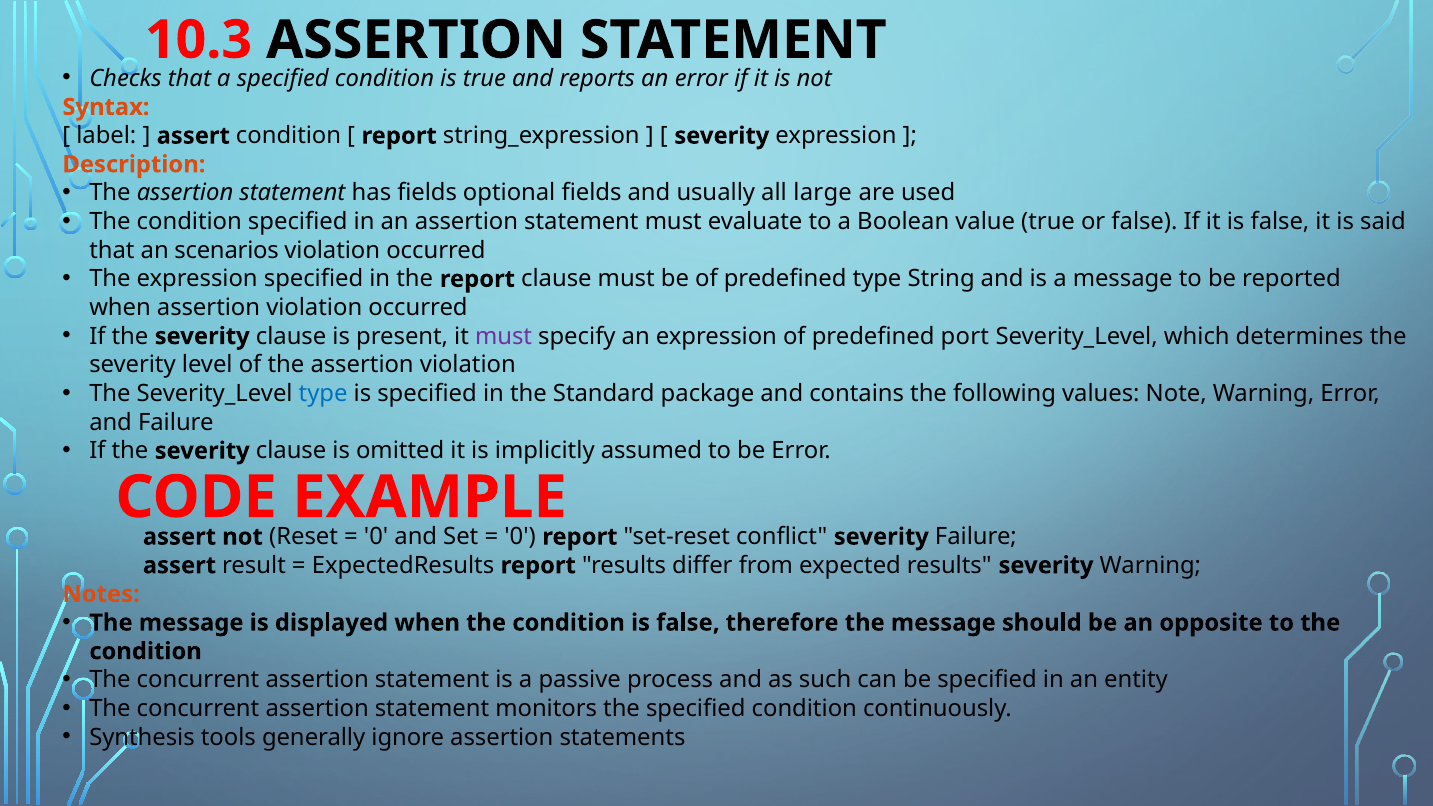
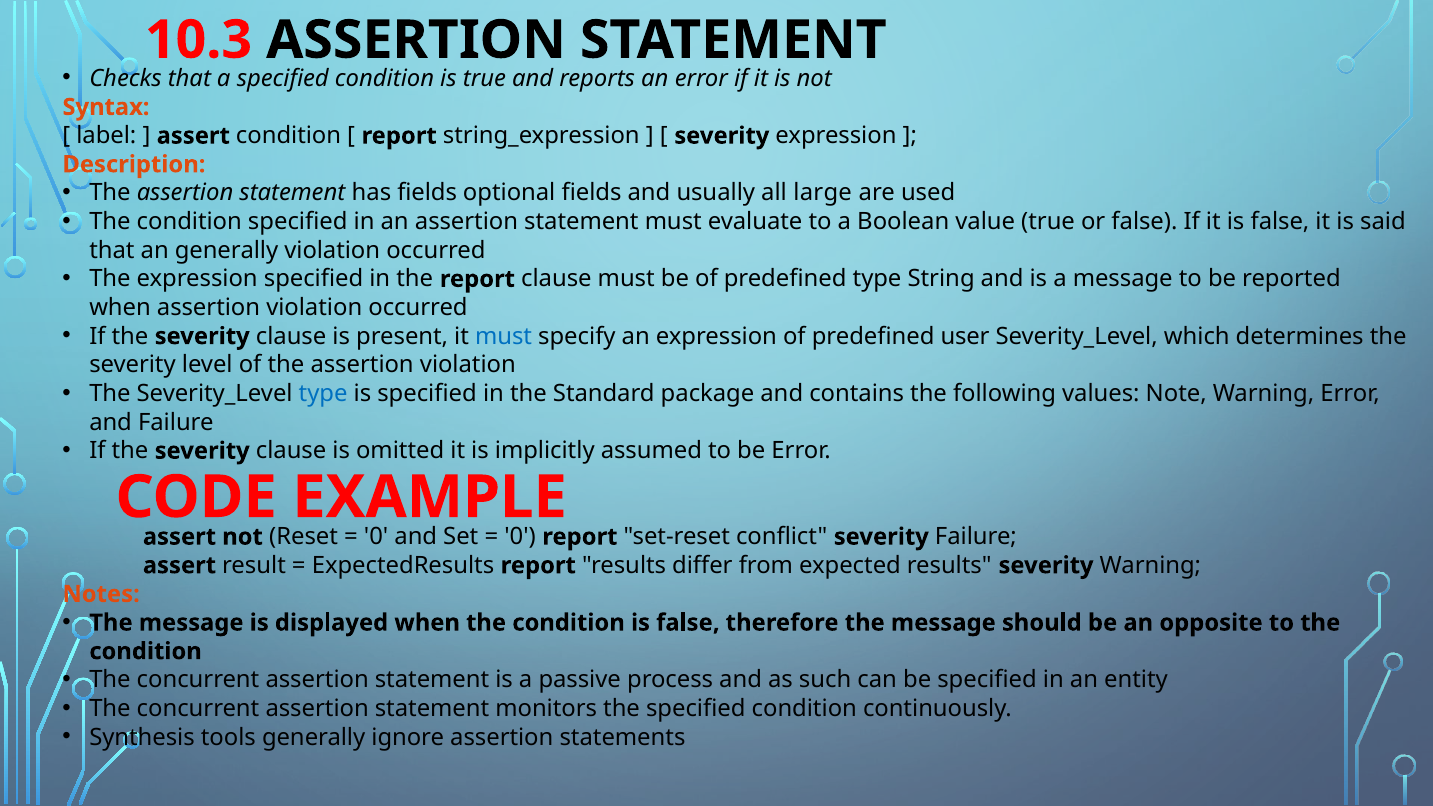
an scenarios: scenarios -> generally (227, 250)
must colour: purple -> blue (504, 336)
port: port -> user (965, 336)
